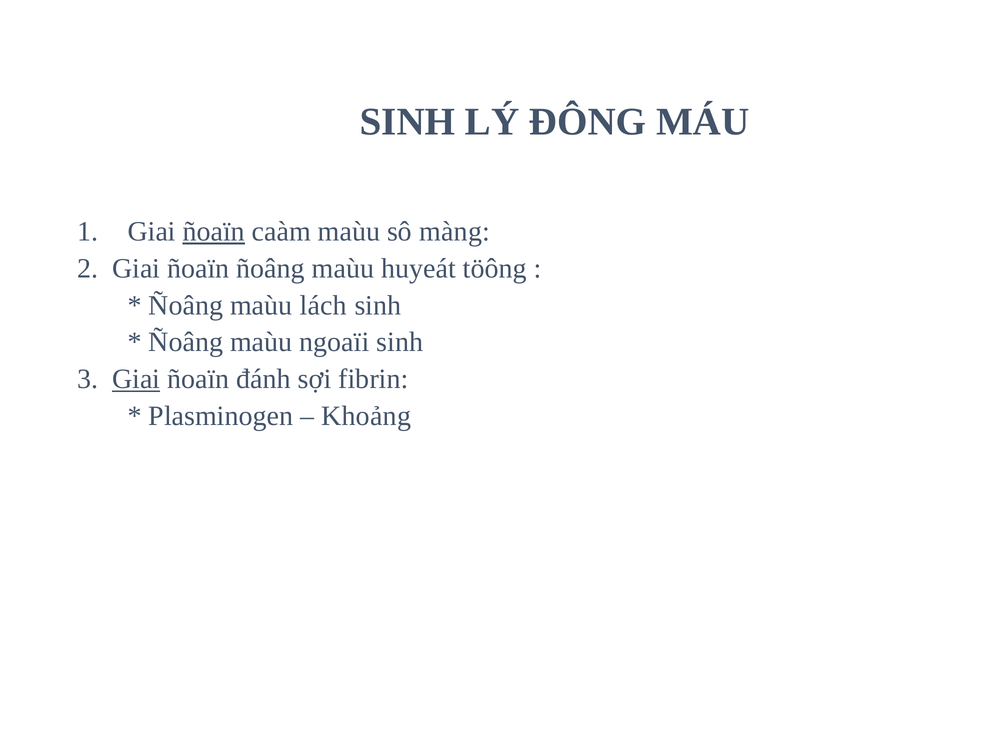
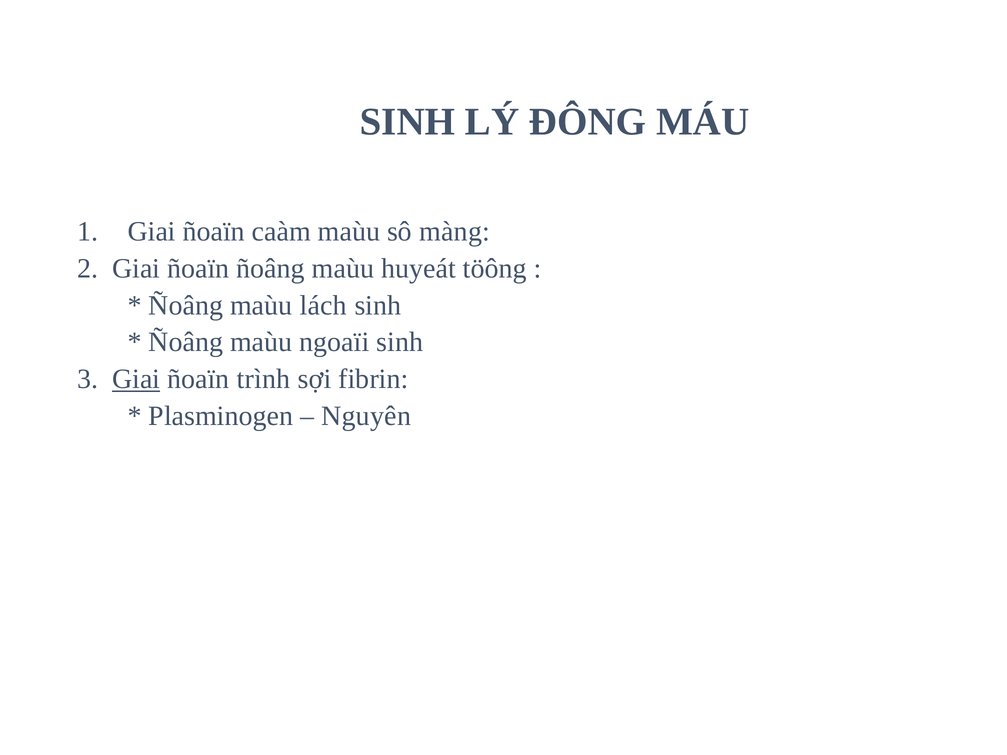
ñoaïn underline: present -> none (214, 232)
đánh: đánh -> trình (263, 379)
Khoảng: Khoảng -> Nguyên (366, 416)
